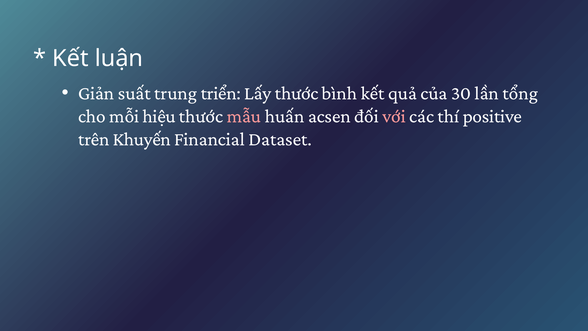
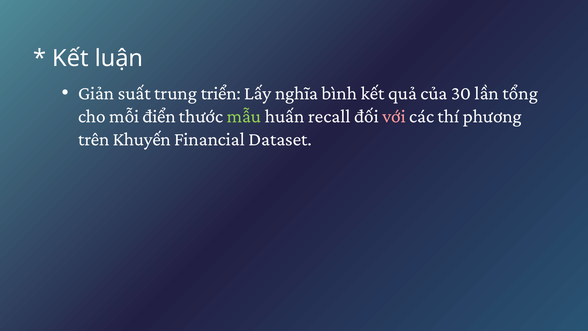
Lấy thước: thước -> nghĩa (297, 93)
hiệu: hiệu -> điển (159, 116)
mẫu colour: pink -> light green (244, 116)
acsen: acsen -> recall (329, 116)
positive: positive -> phương (492, 116)
